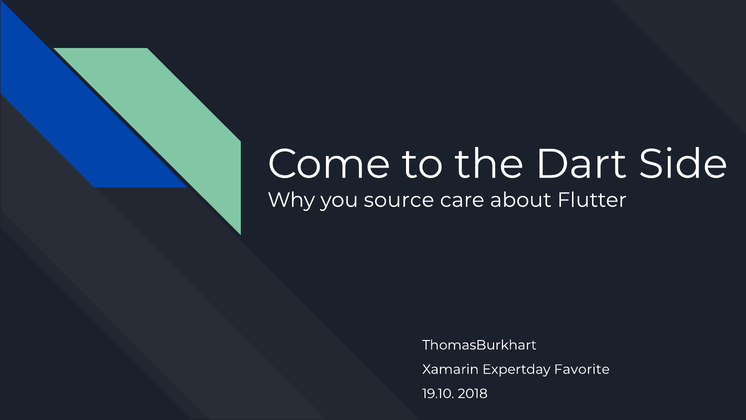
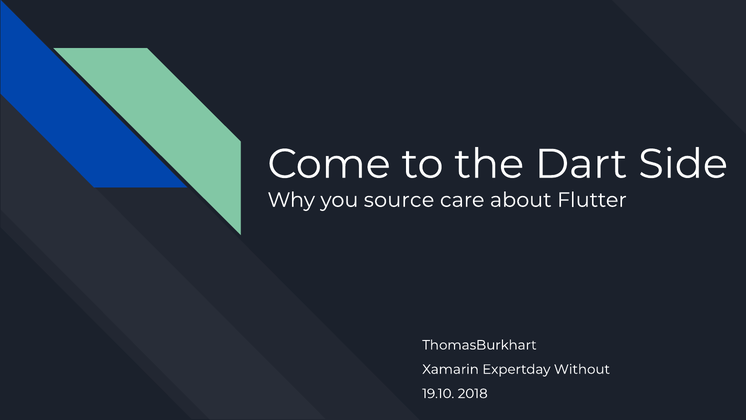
Favorite: Favorite -> Without (582, 369)
